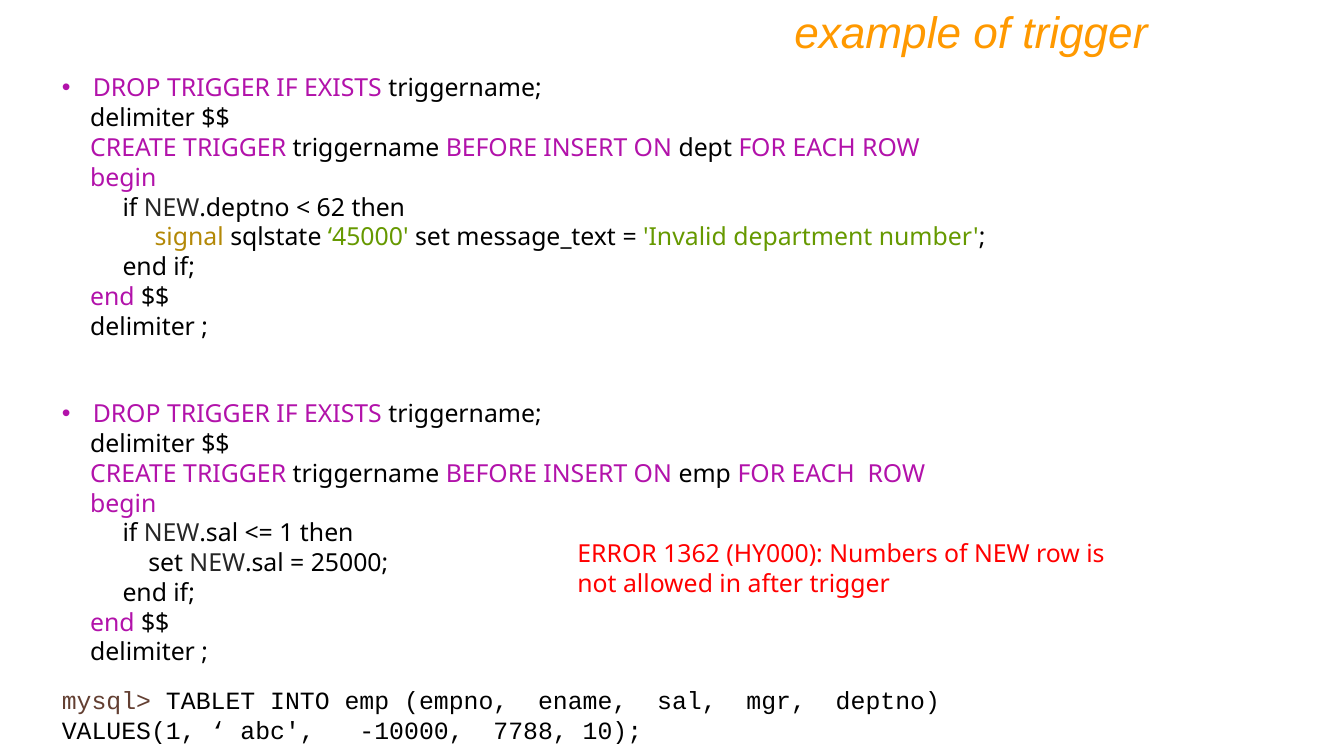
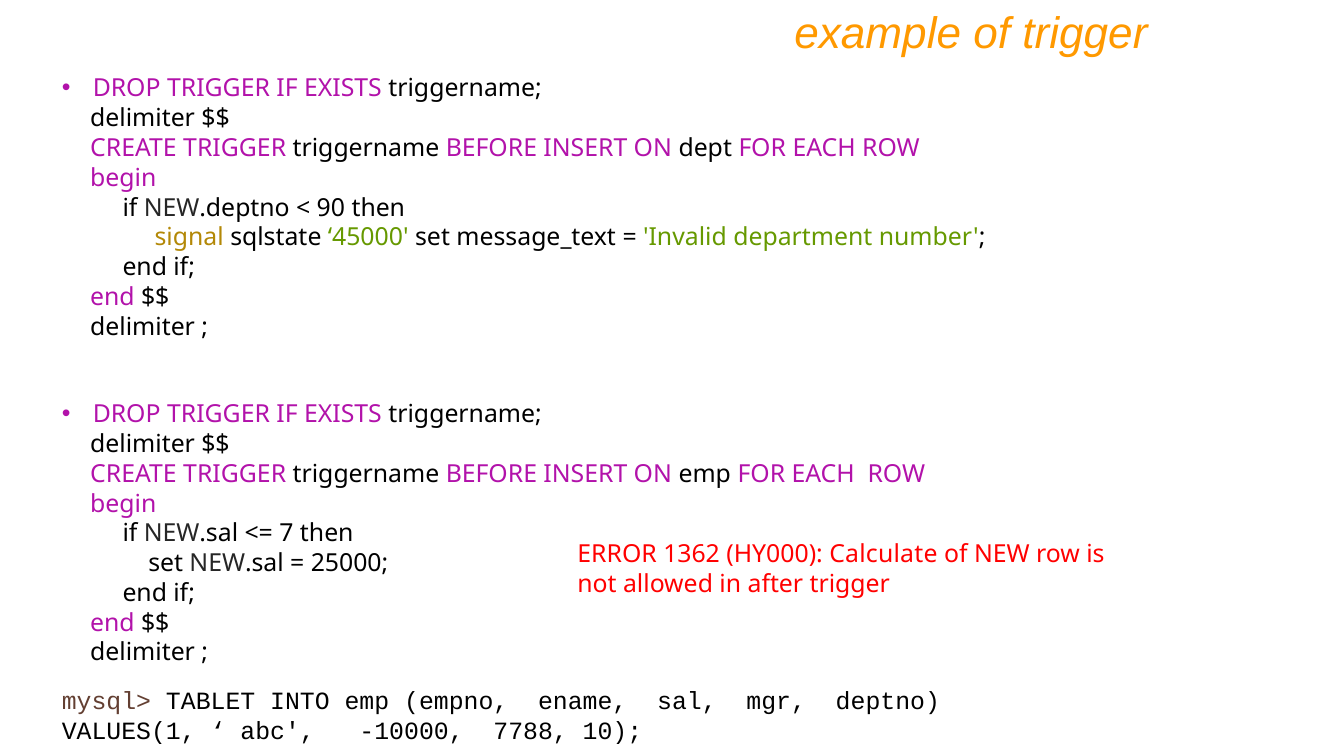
62: 62 -> 90 (331, 208)
1: 1 -> 7 (286, 534)
Numbers: Numbers -> Calculate (883, 555)
